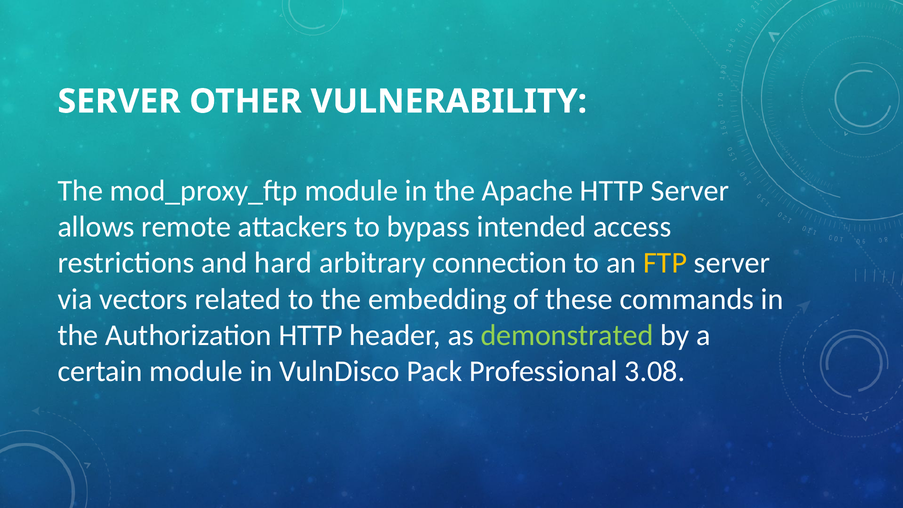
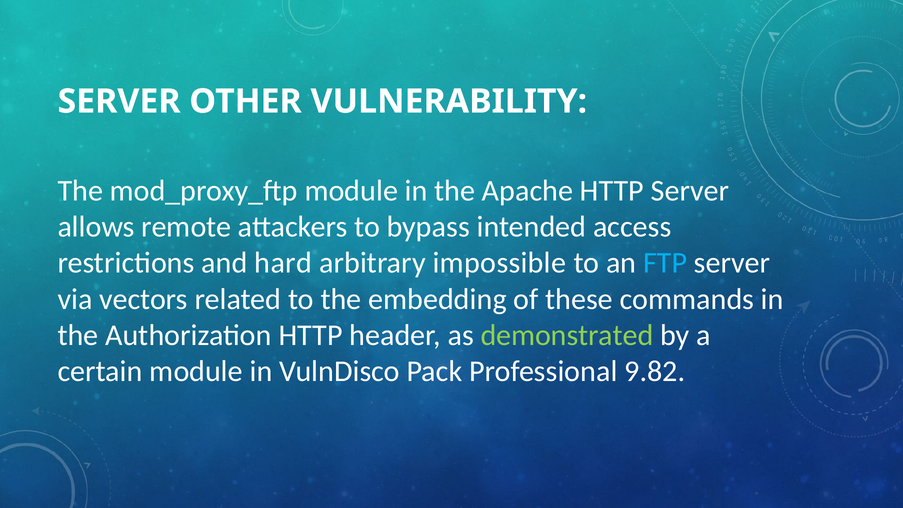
connection: connection -> impossible (499, 263)
FTP colour: yellow -> light blue (665, 263)
3.08: 3.08 -> 9.82 (655, 371)
